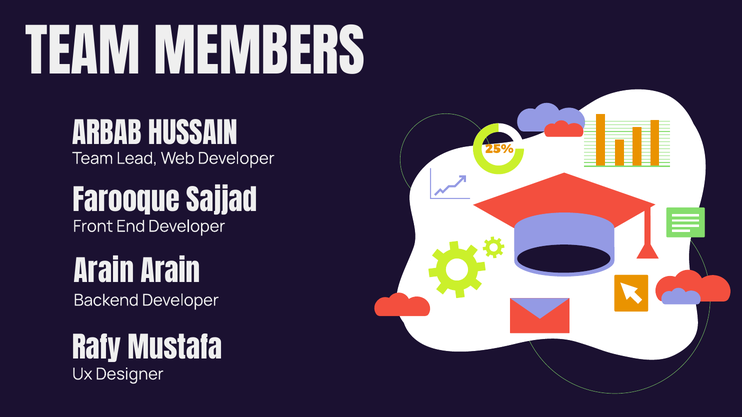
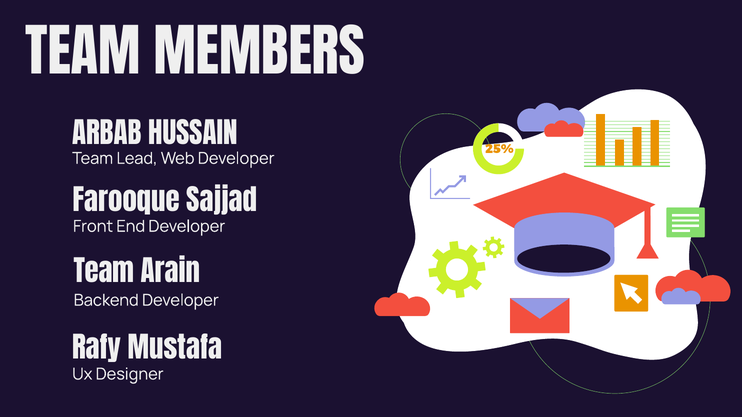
Arain: Arain -> Team (104, 273)
